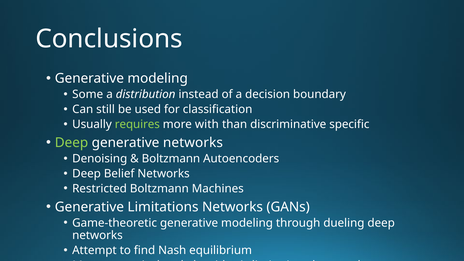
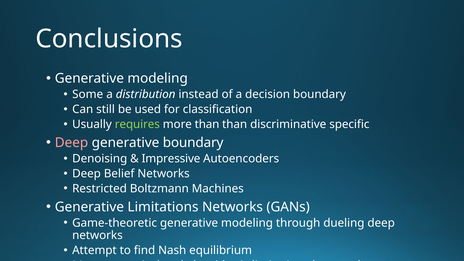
more with: with -> than (207, 124)
Deep colour: light green -> pink (72, 143)
generative networks: networks -> boundary (193, 143)
Boltzmann: Boltzmann -> Impressive (171, 159)
